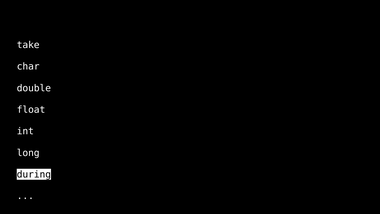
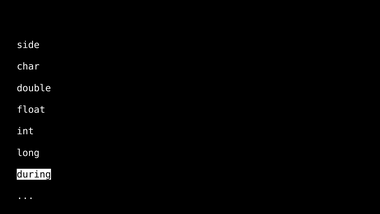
take: take -> side (28, 45)
